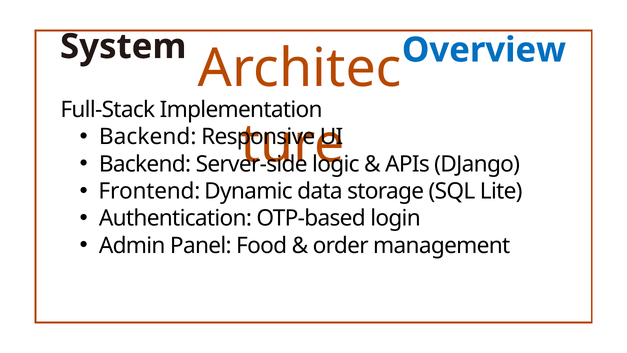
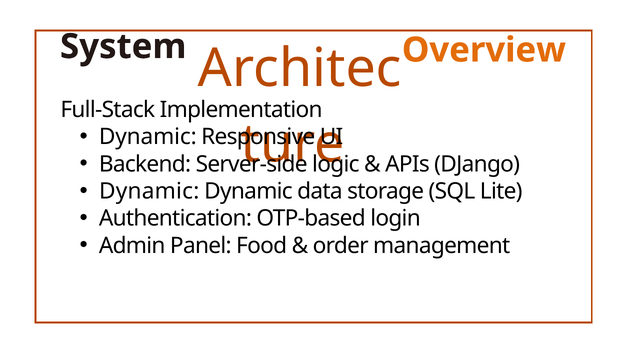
Overview colour: blue -> orange (484, 50)
Backend: Backend -> Dynamic (148, 137)
Frontend: Frontend -> Dynamic (149, 191)
